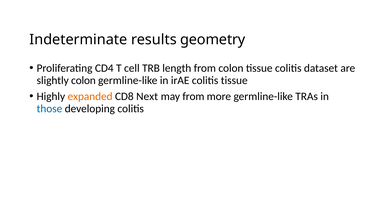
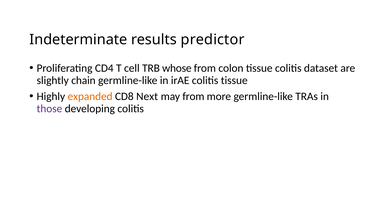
geometry: geometry -> predictor (213, 40)
length: length -> whose (177, 68)
slightly colon: colon -> chain (83, 80)
those colour: blue -> purple (49, 109)
